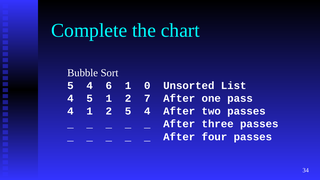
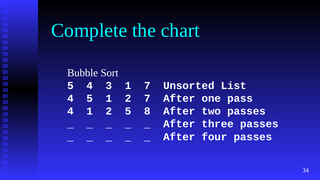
6: 6 -> 3 (109, 86)
1 0: 0 -> 7 (147, 86)
2 5 4: 4 -> 8 (147, 111)
